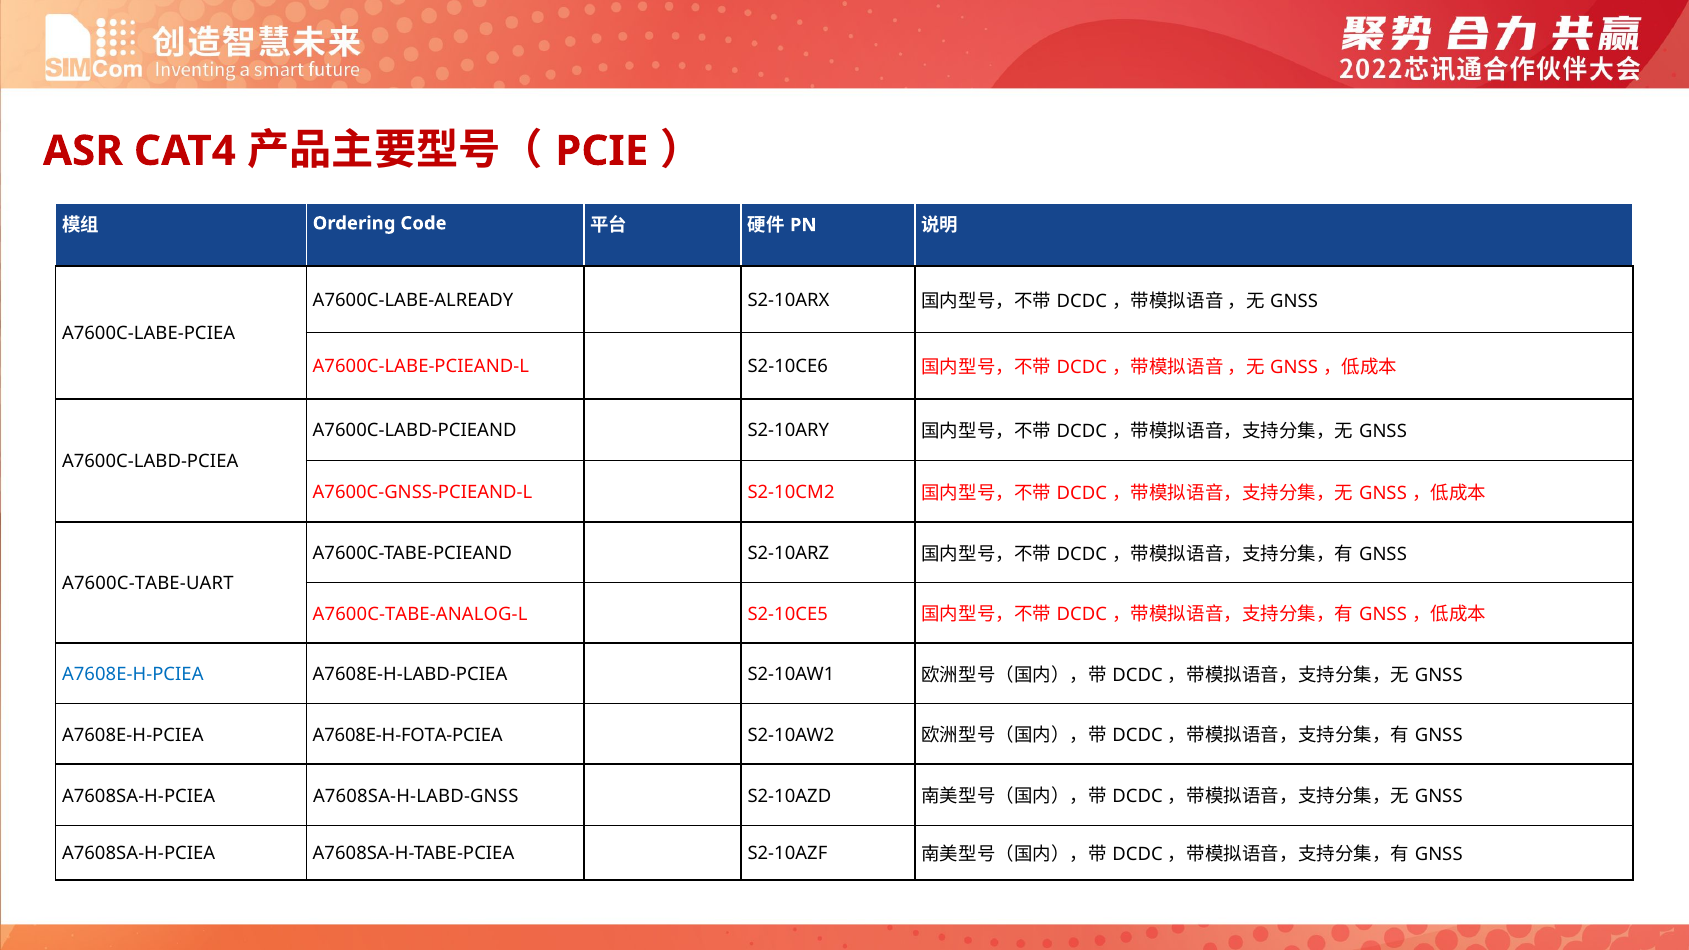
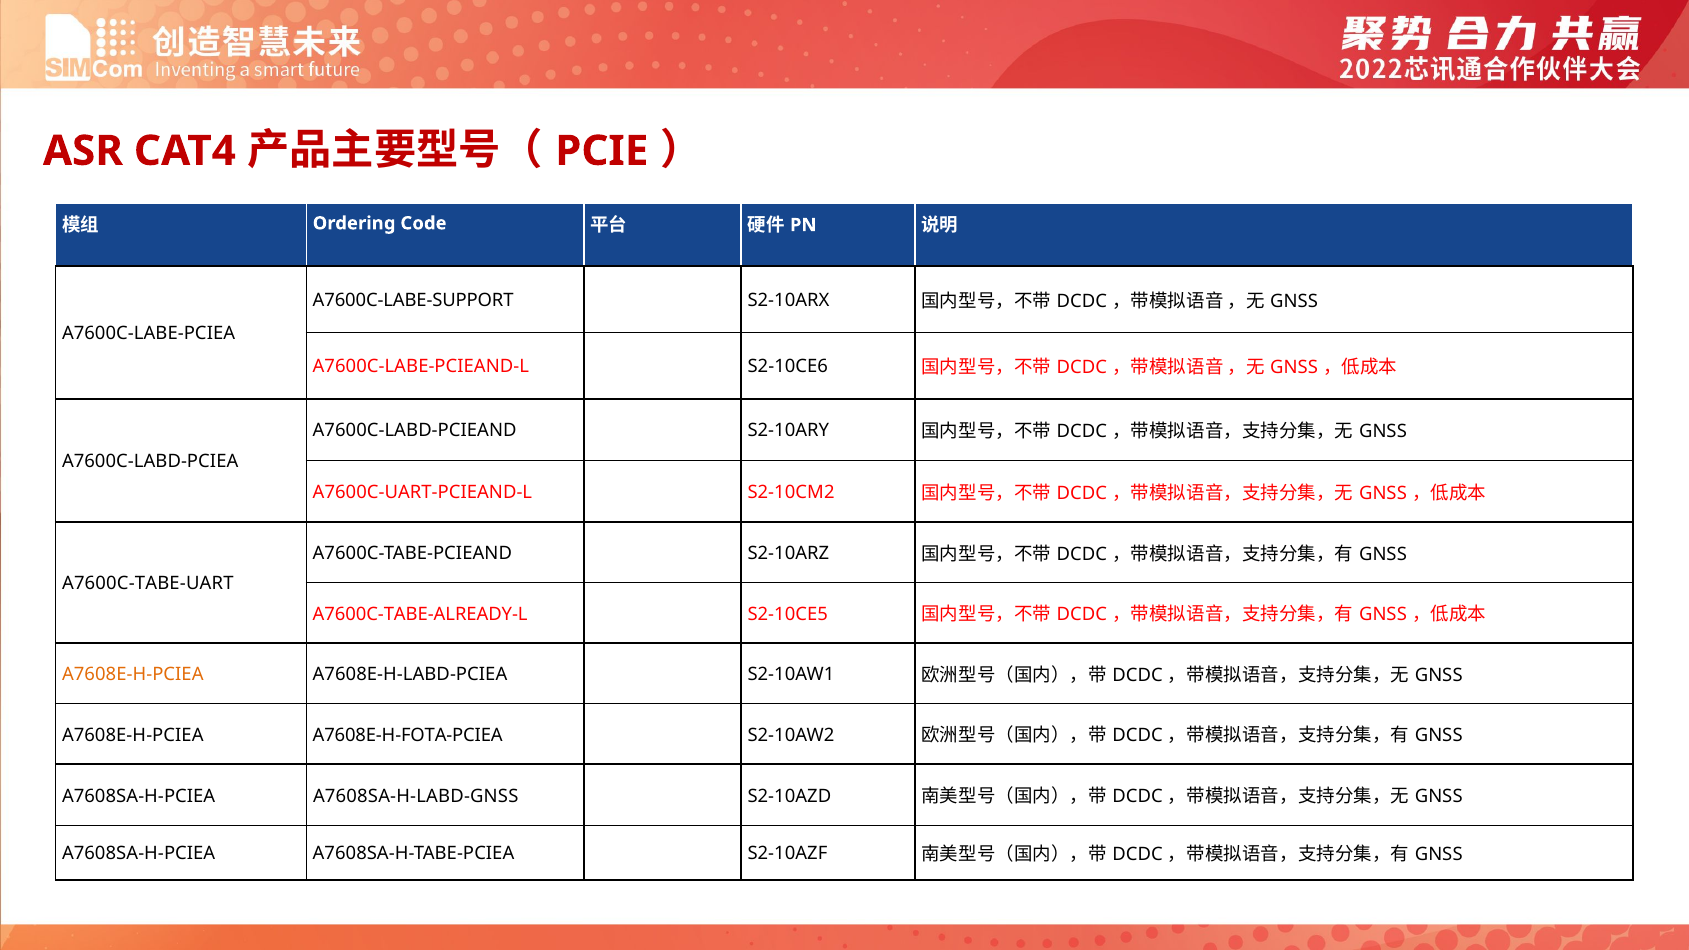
A7600C-LABE-ALREADY: A7600C-LABE-ALREADY -> A7600C-LABE-SUPPORT (413, 300)
A7600C-GNSS-PCIEAND-L: A7600C-GNSS-PCIEAND-L -> A7600C-UART-PCIEAND-L (422, 492)
A7600C-TABE-ANALOG-L: A7600C-TABE-ANALOG-L -> A7600C-TABE-ALREADY-L (420, 614)
A7608E-H-PCIEA colour: blue -> orange (133, 675)
